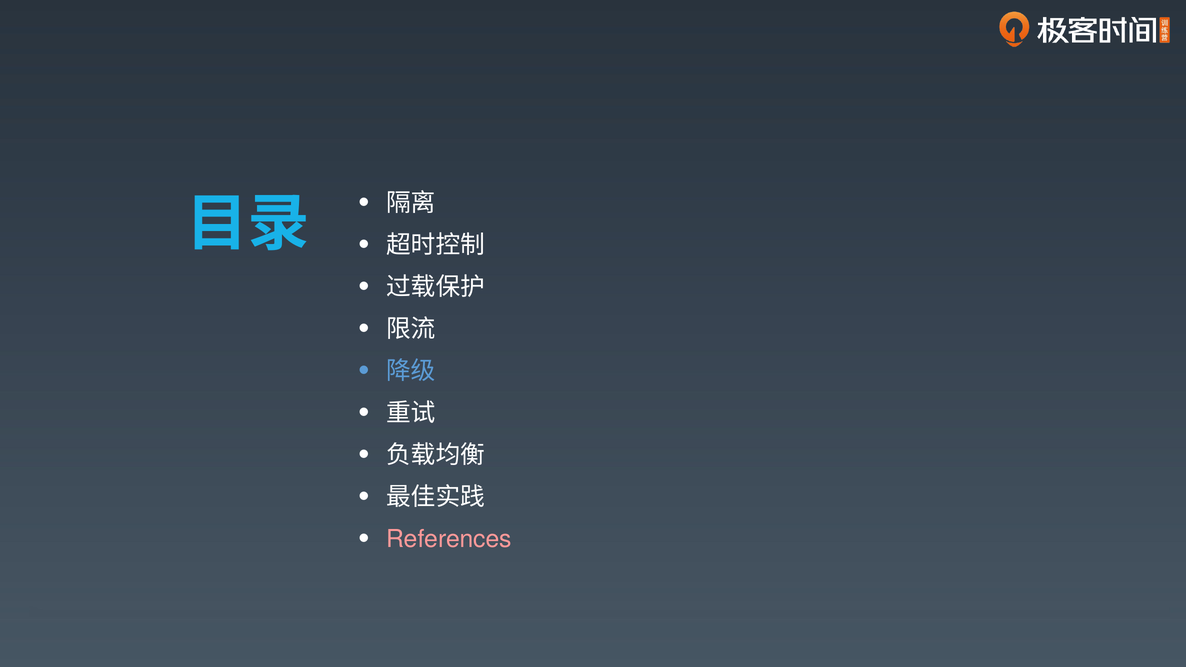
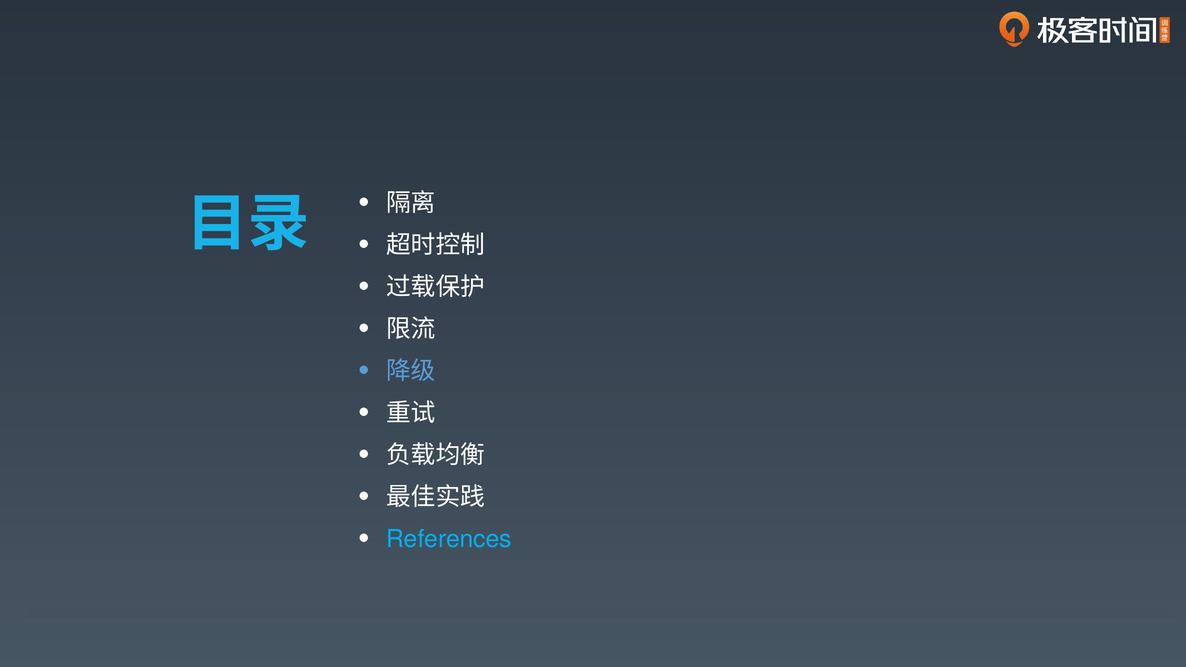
References colour: pink -> light blue (449, 539)
